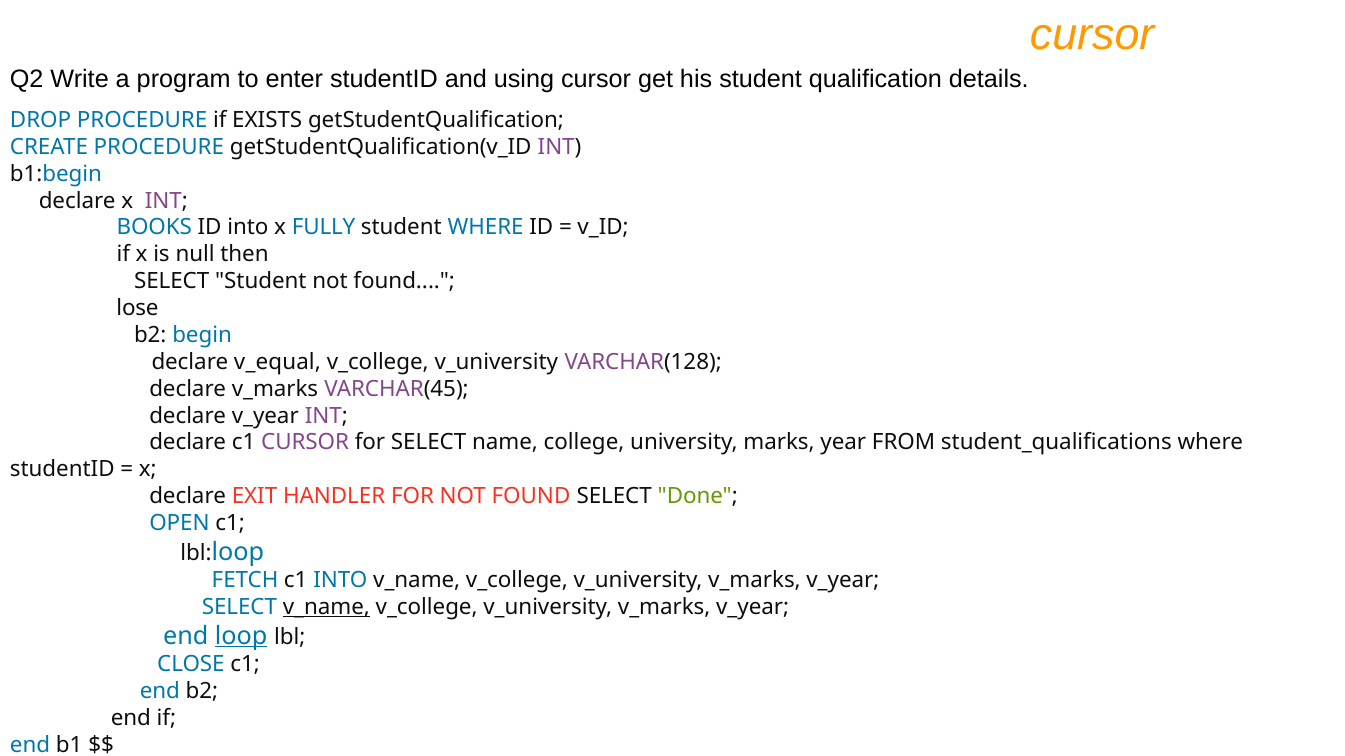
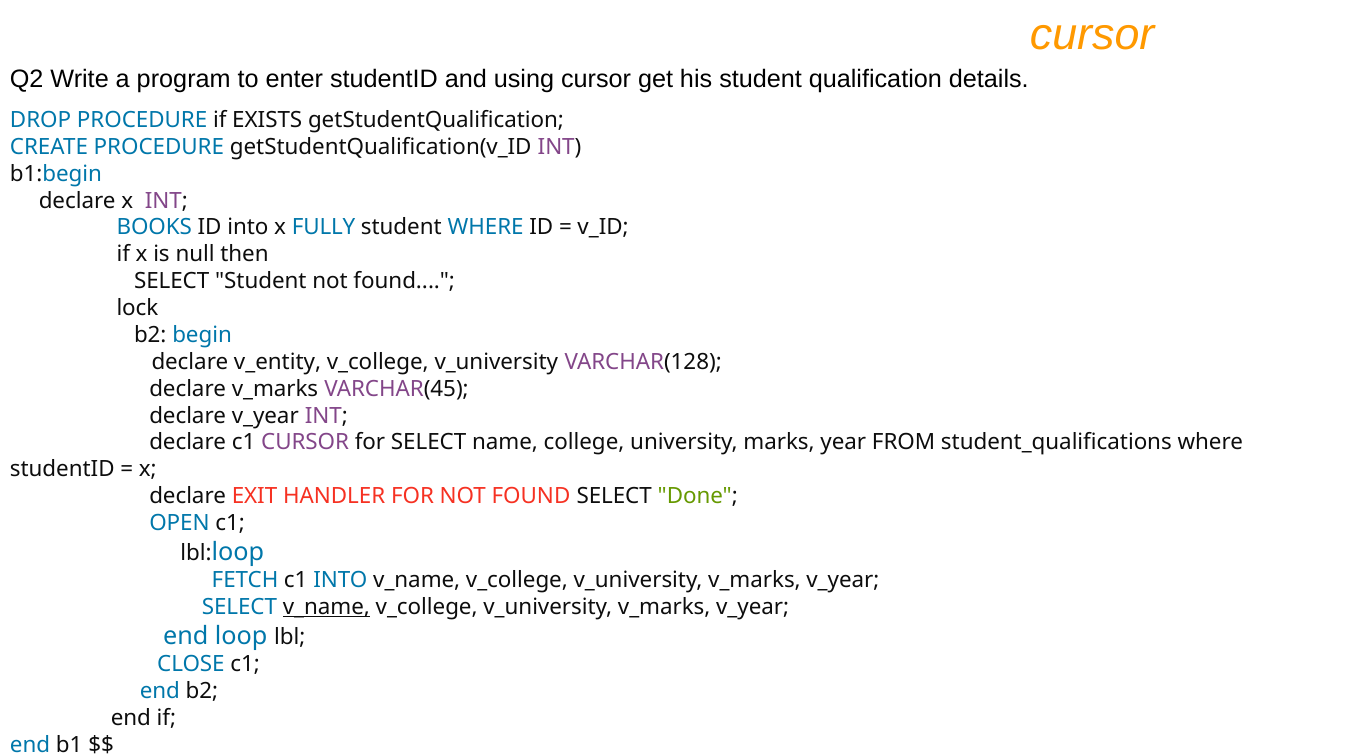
lose: lose -> lock (137, 308)
v_equal: v_equal -> v_entity (278, 362)
loop underline: present -> none (241, 636)
